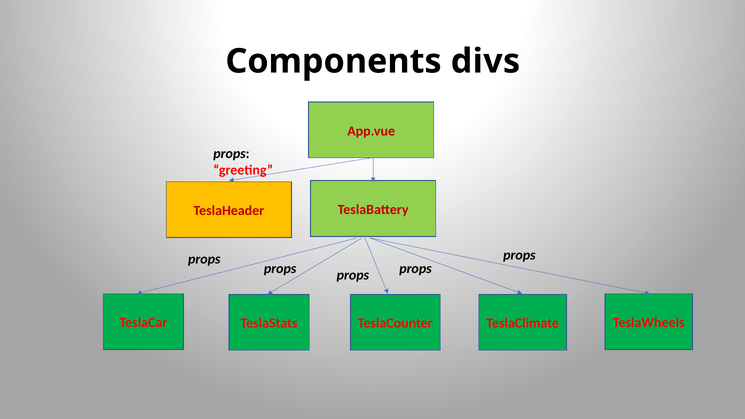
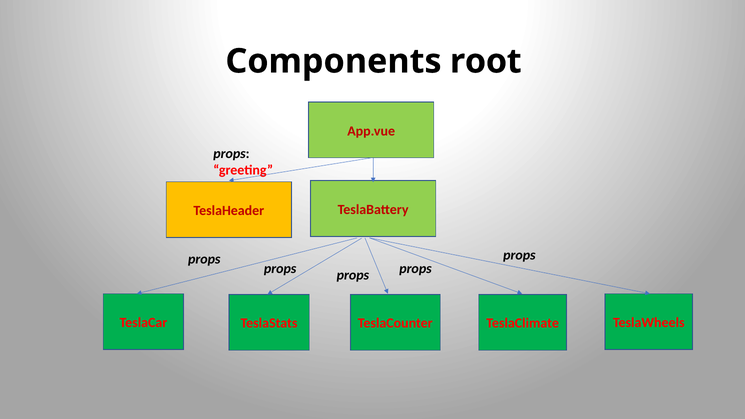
divs: divs -> root (486, 61)
